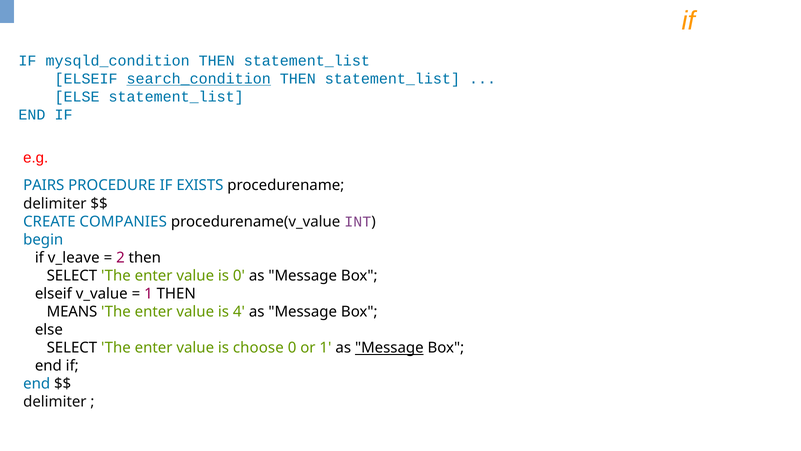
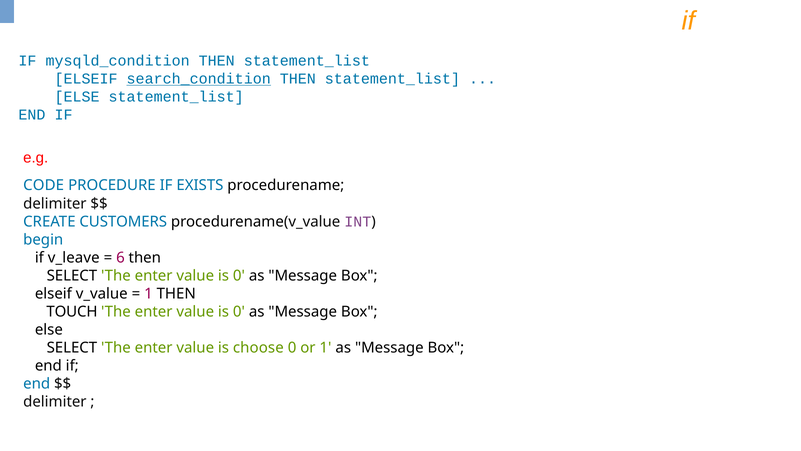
PAIRS: PAIRS -> CODE (44, 185)
COMPANIES: COMPANIES -> CUSTOMERS (123, 221)
2: 2 -> 6 (120, 257)
MEANS: MEANS -> TOUCH (72, 311)
4: 4 -> 0 (239, 311)
Message underline: present -> none (389, 348)
